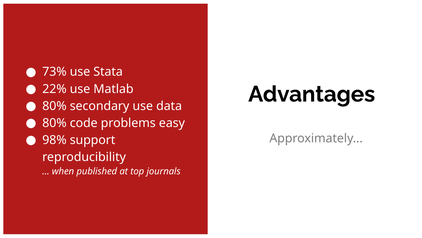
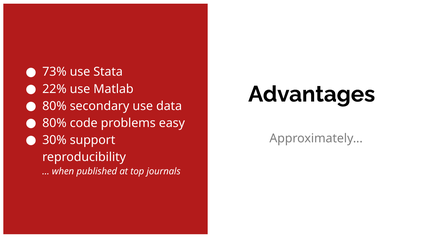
98%: 98% -> 30% (54, 140)
